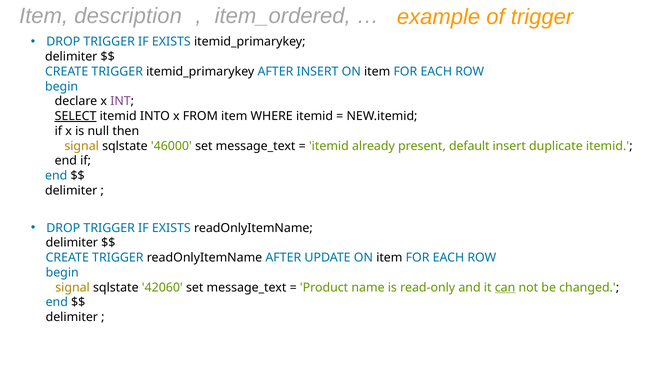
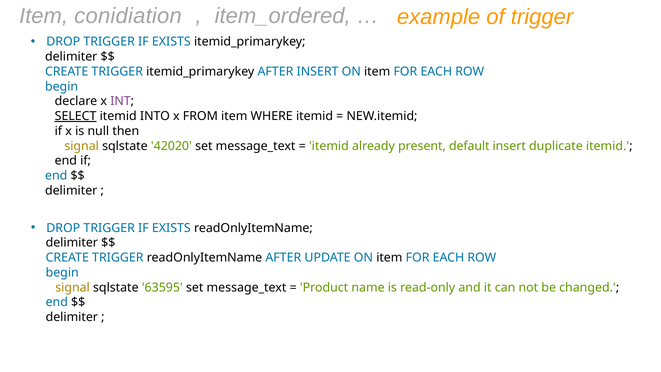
description: description -> conidiation (128, 16)
46000: 46000 -> 42020 (171, 146)
42060: 42060 -> 63595 (162, 287)
can underline: present -> none (505, 287)
